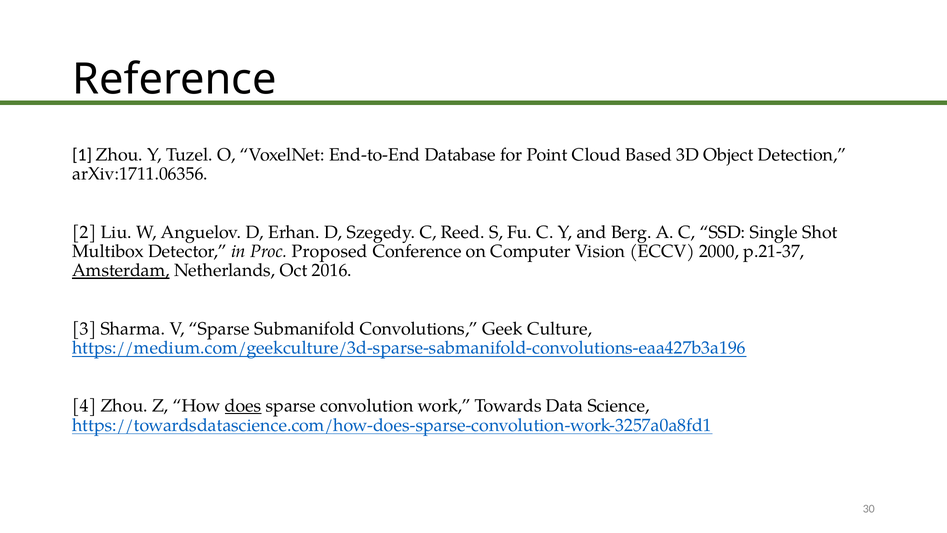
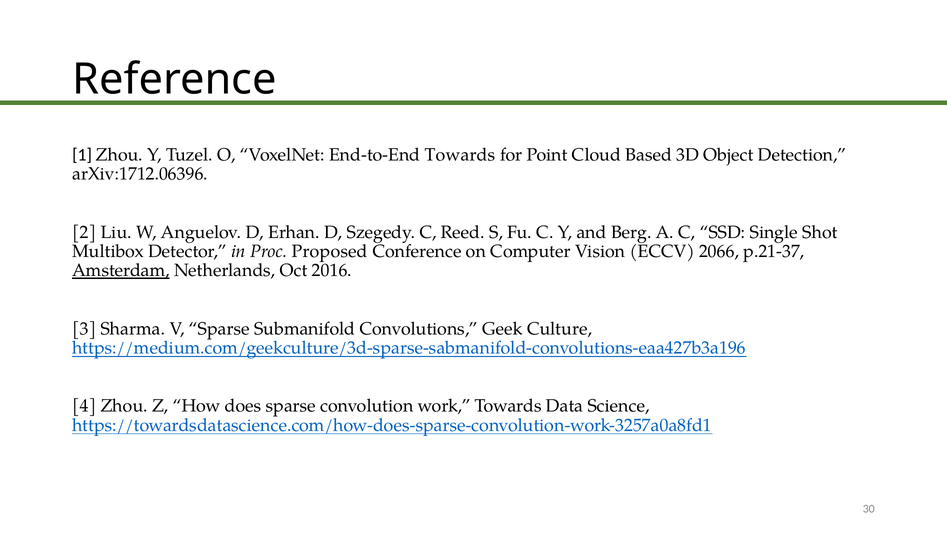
End-to-End Database: Database -> Towards (460, 155)
arXiv:1711.06356: arXiv:1711.06356 -> arXiv:1712.06396 (140, 174)
2000: 2000 -> 2066 (719, 251)
does underline: present -> none (243, 406)
